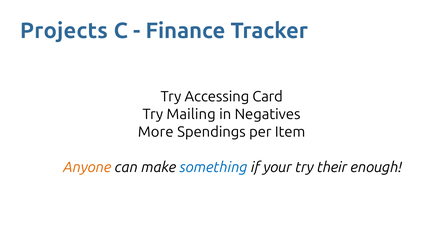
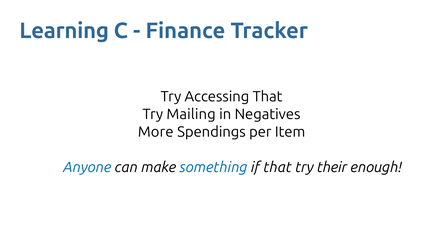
Projects: Projects -> Learning (64, 31)
Accessing Card: Card -> That (268, 97)
Anyone colour: orange -> blue (87, 168)
if your: your -> that (278, 168)
